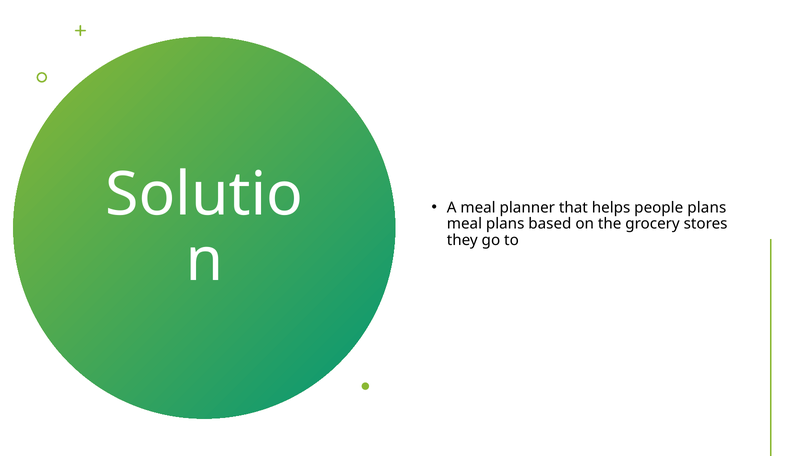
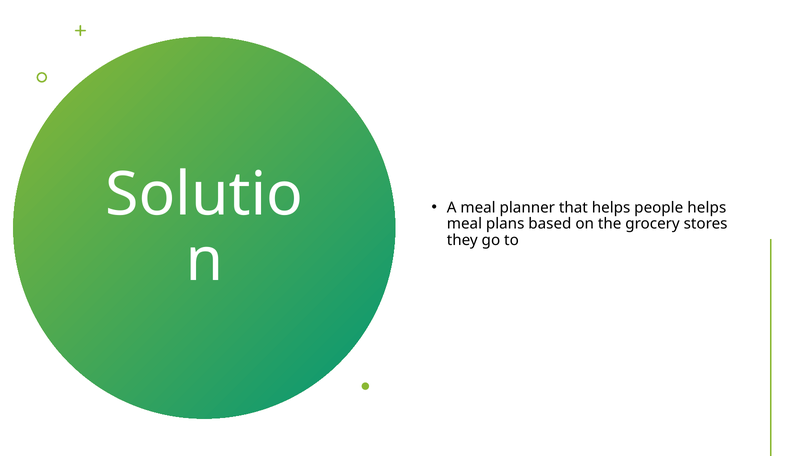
people plans: plans -> helps (707, 208)
